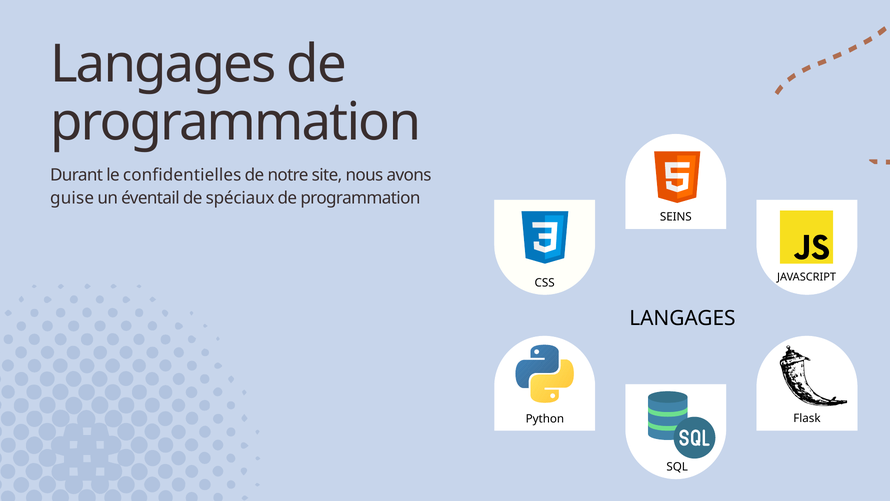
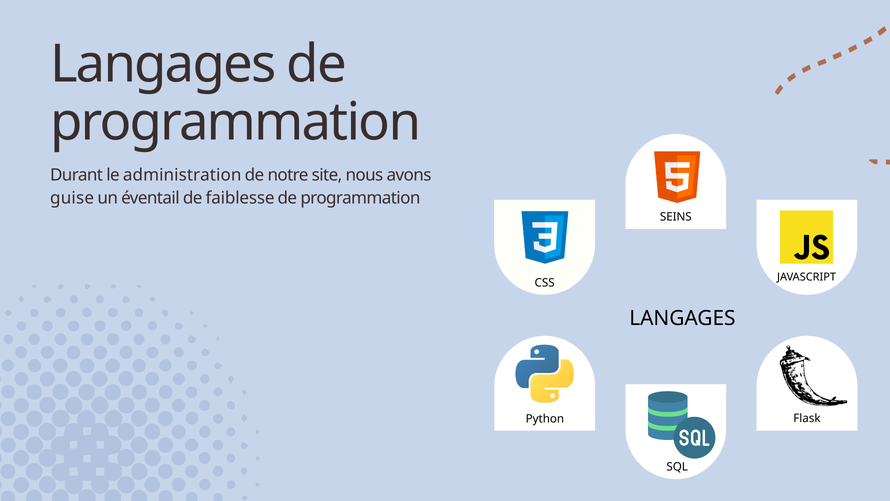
confidentielles: confidentielles -> administration (182, 175)
spéciaux: spéciaux -> faiblesse (240, 198)
